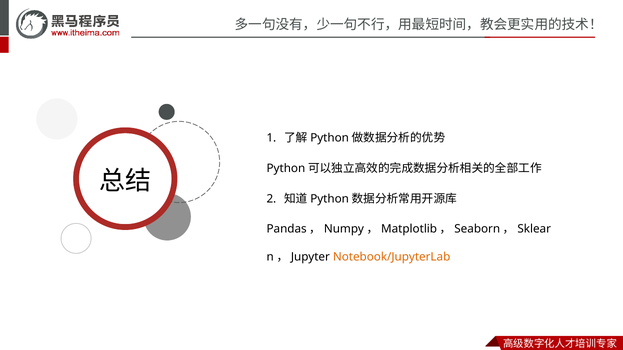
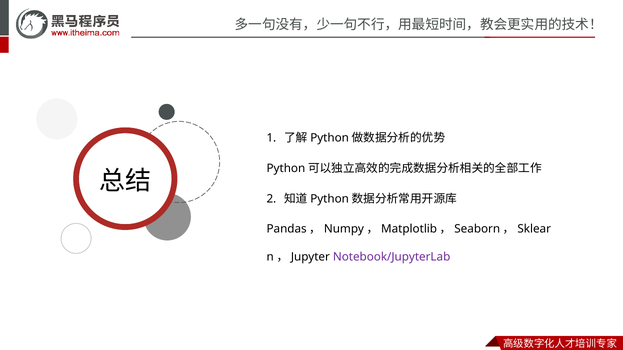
Notebook/JupyterLab colour: orange -> purple (392, 257)
